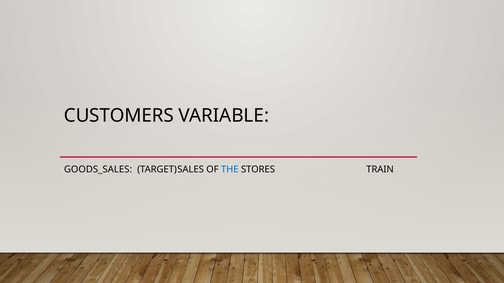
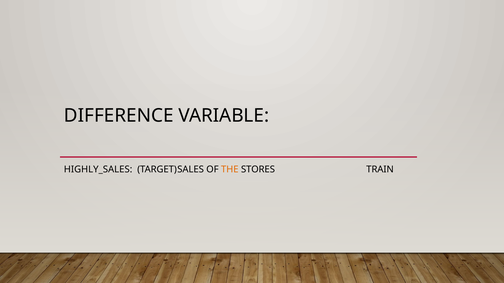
CUSTOMERS: CUSTOMERS -> DIFFERENCE (119, 116)
GOODS_SALES: GOODS_SALES -> HIGHLY_SALES (98, 170)
THE colour: blue -> orange (230, 170)
